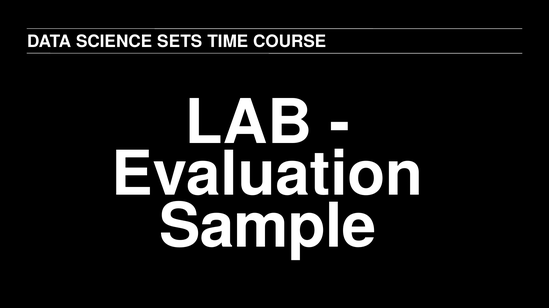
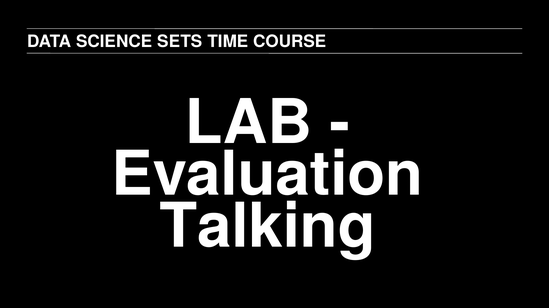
Sample: Sample -> Talking (267, 227)
